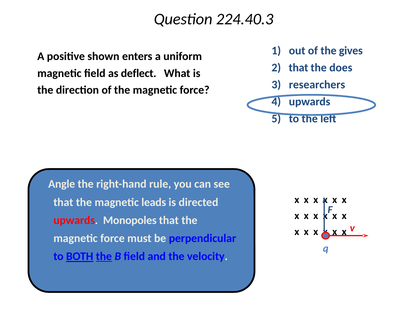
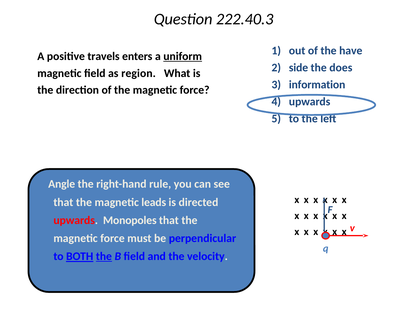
224.40.3: 224.40.3 -> 222.40.3 (245, 19)
gives: gives -> have (351, 51)
shown: shown -> travels (104, 56)
uniform underline: none -> present (183, 56)
2 that: that -> side (298, 68)
deflect: deflect -> region (139, 73)
researchers: researchers -> information (317, 85)
